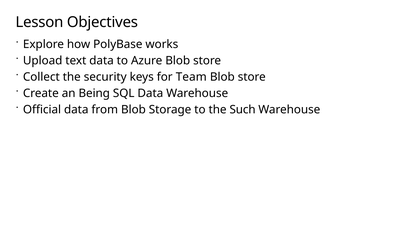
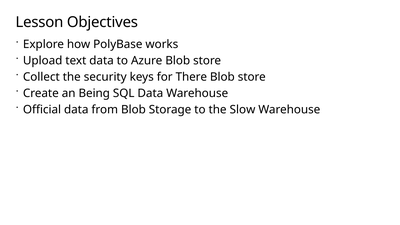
Team: Team -> There (191, 77)
Such: Such -> Slow (242, 110)
